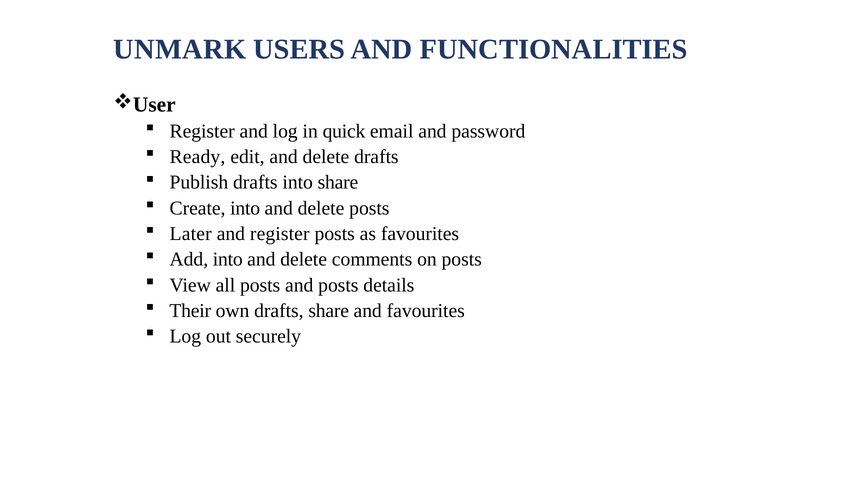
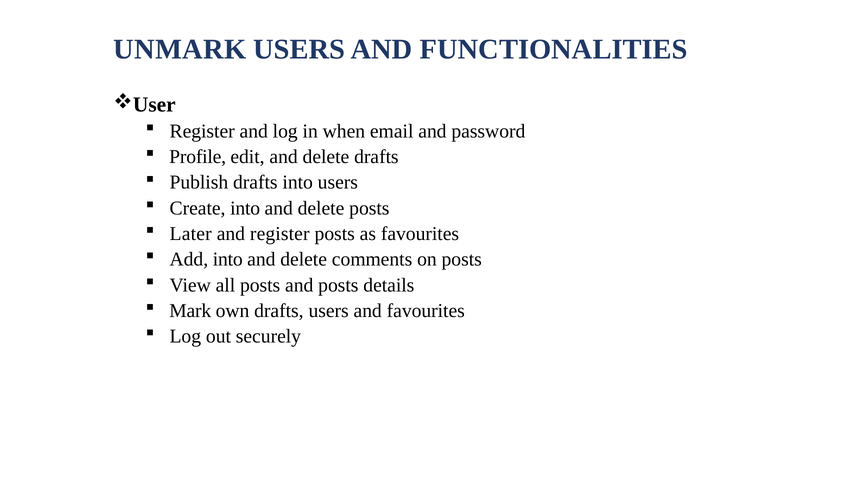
quick: quick -> when (344, 131)
Ready: Ready -> Profile (198, 157)
into share: share -> users (338, 182)
Their: Their -> Mark (190, 310)
drafts share: share -> users (329, 310)
